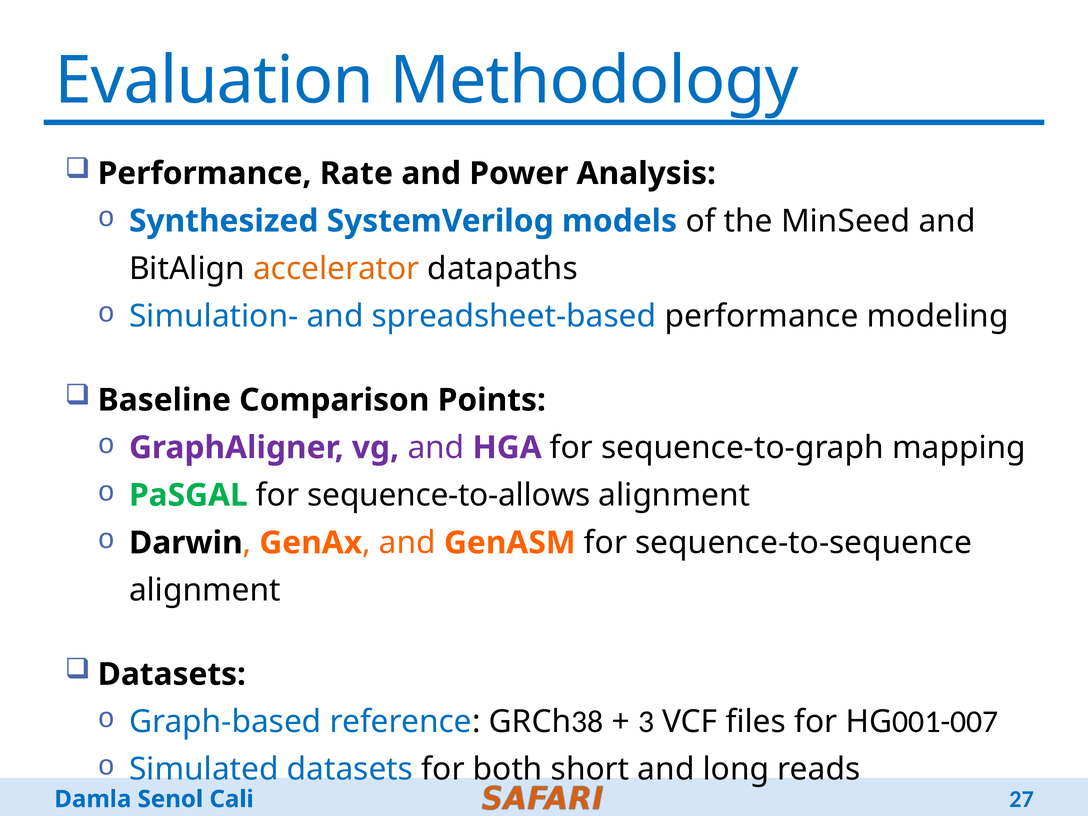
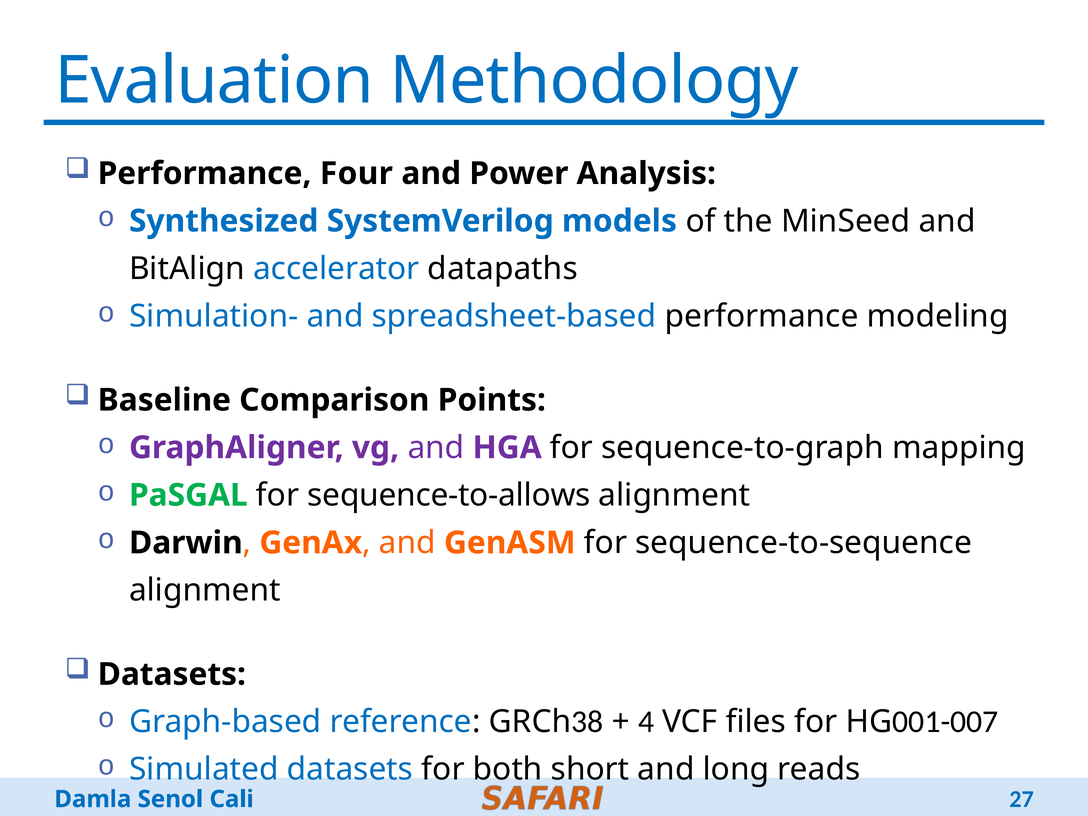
Rate: Rate -> Four (356, 173)
accelerator colour: orange -> blue (336, 269)
3: 3 -> 4 (646, 722)
